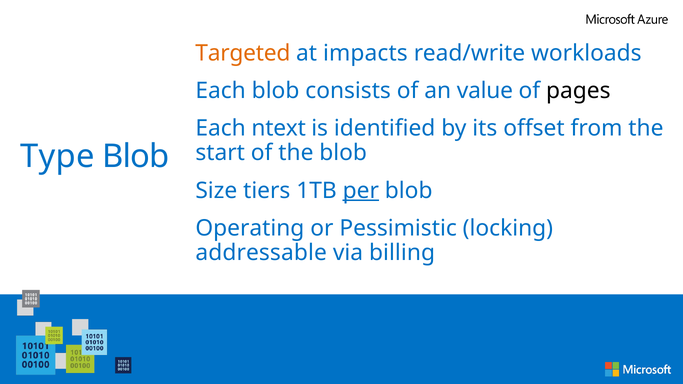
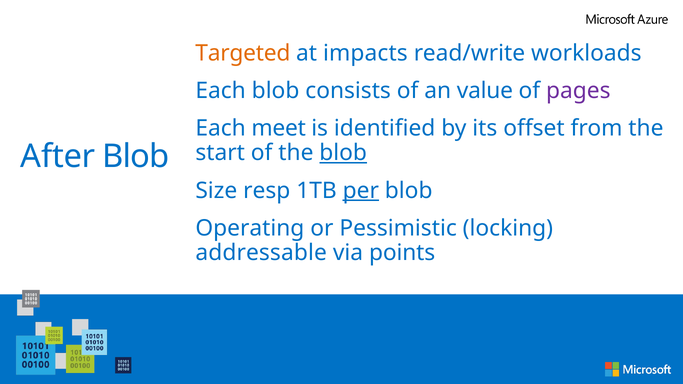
pages colour: black -> purple (578, 91)
ntext: ntext -> meet (279, 128)
blob underline: none -> present (343, 153)
Type: Type -> After (58, 156)
tiers: tiers -> resp (267, 191)
billing: billing -> points (402, 253)
